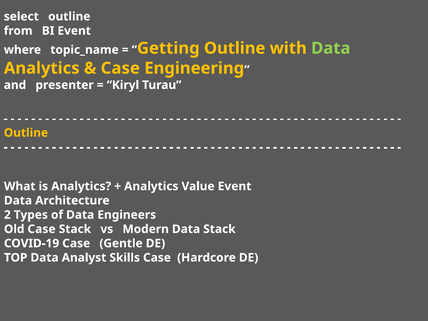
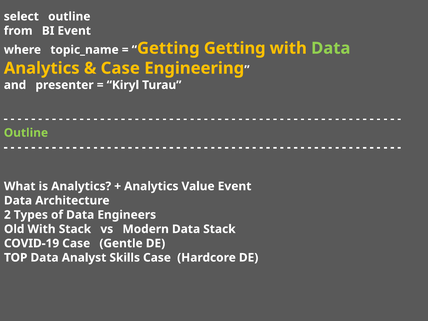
Getting Outline: Outline -> Getting (235, 48)
Outline colour: yellow -> light green (26, 133)
Old Case: Case -> With (42, 229)
